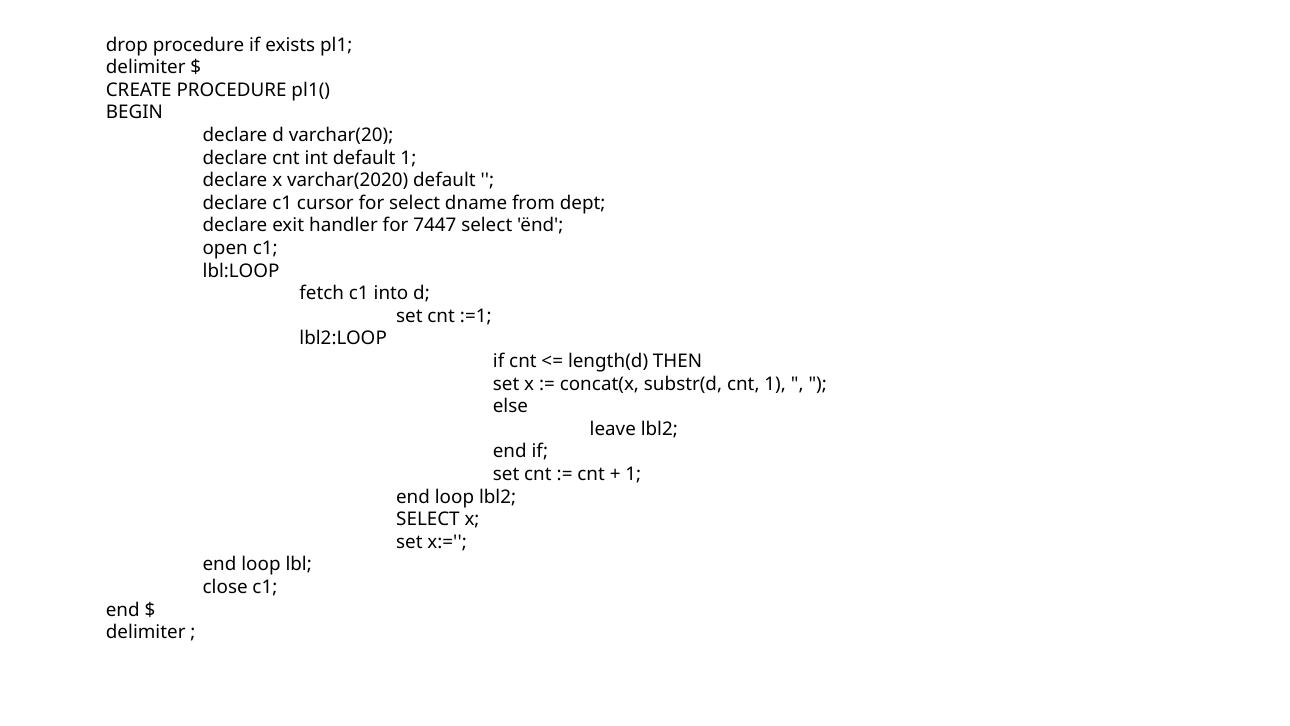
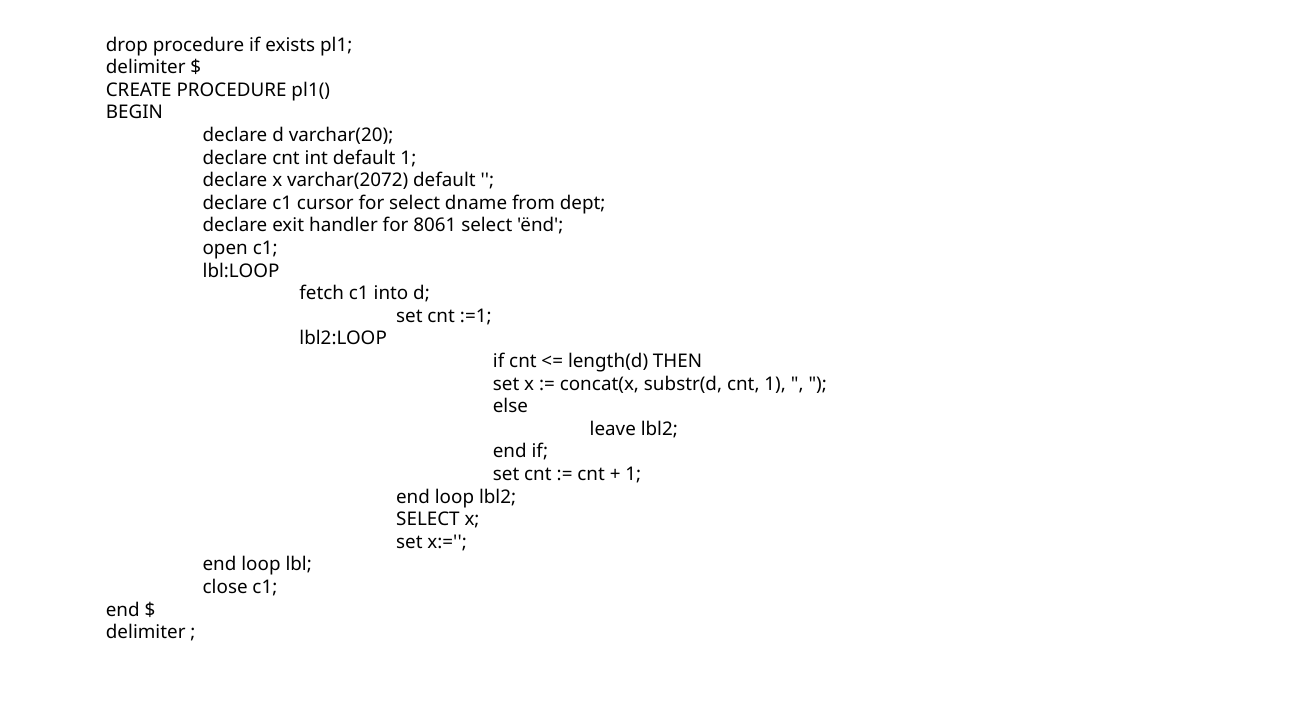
varchar(2020: varchar(2020 -> varchar(2072 (348, 180)
7447: 7447 -> 8061 (435, 226)
